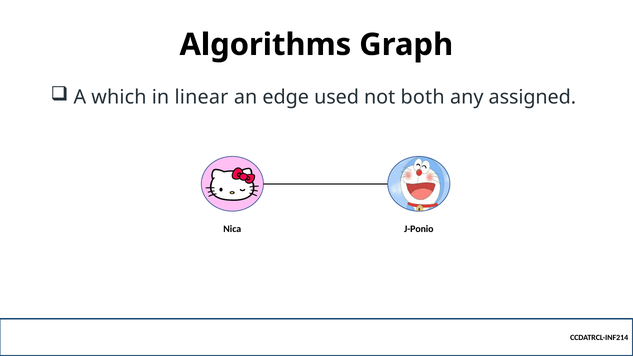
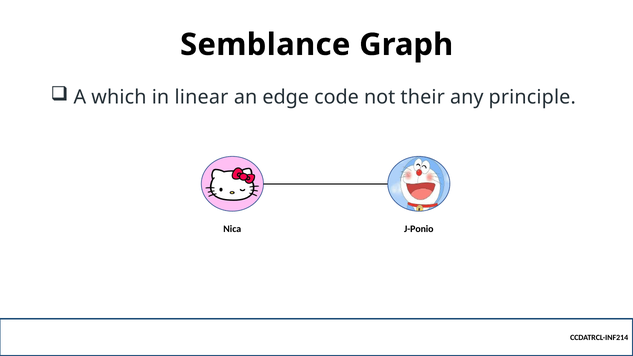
Algorithms: Algorithms -> Semblance (265, 45)
used: used -> code (337, 97)
both: both -> their (423, 97)
assigned: assigned -> principle (532, 97)
